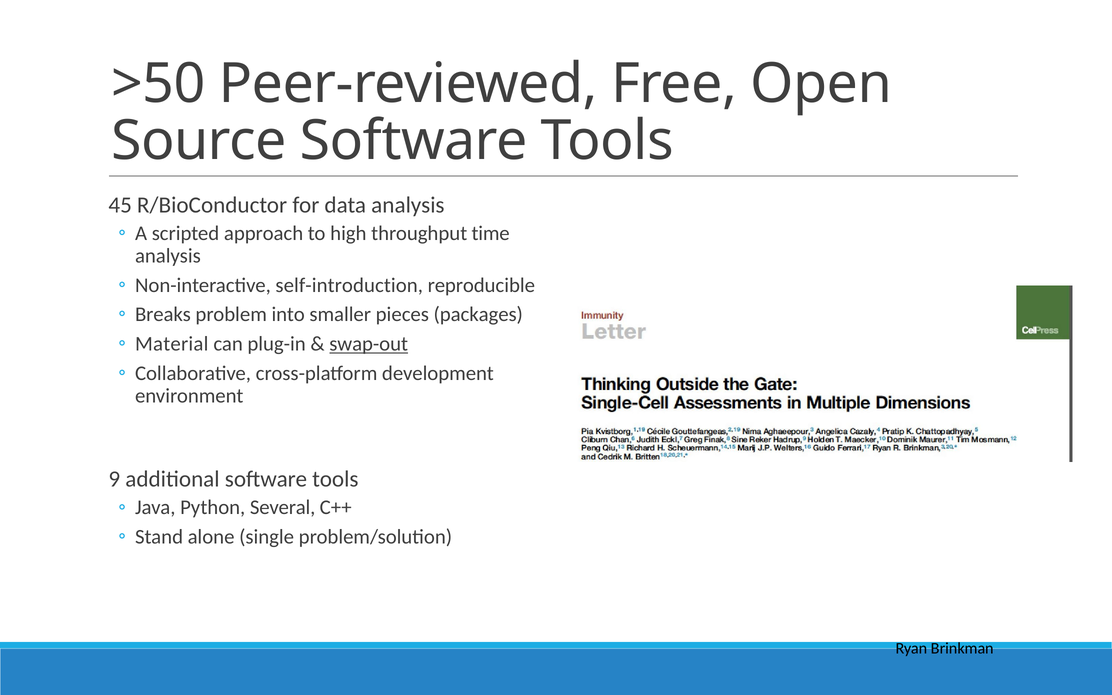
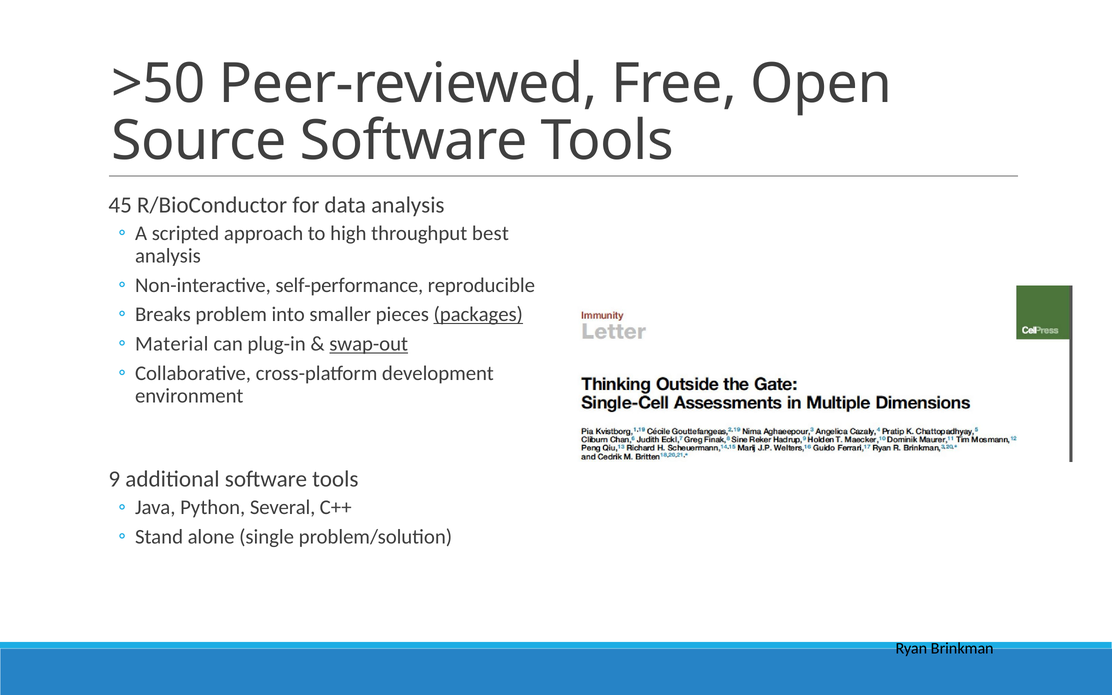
time: time -> best (490, 233)
self-introduction: self-introduction -> self-performance (349, 285)
packages underline: none -> present (478, 315)
